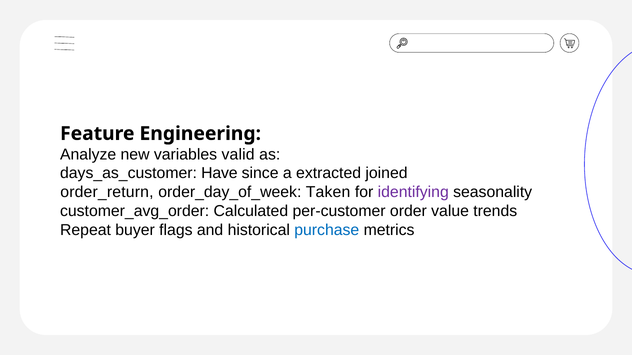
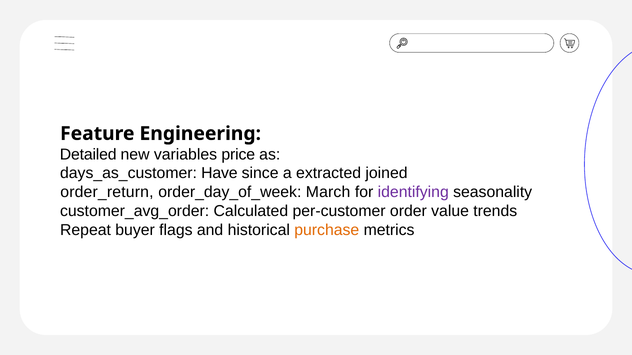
Analyze: Analyze -> Detailed (88, 155)
valid: valid -> price (238, 155)
Taken: Taken -> March (328, 192)
purchase colour: blue -> orange (327, 230)
